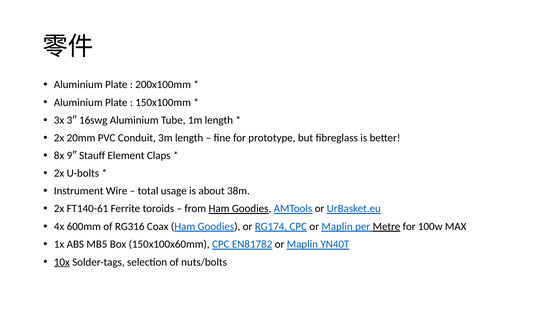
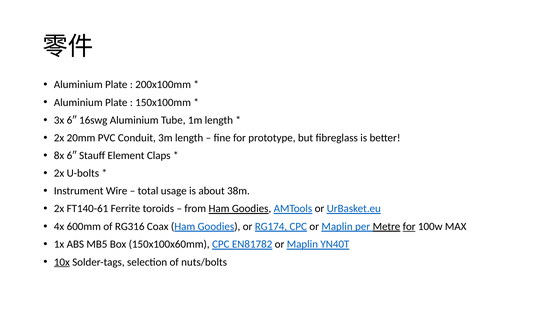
3x 3″: 3″ -> 6″ (72, 120)
8x 9″: 9″ -> 6″ (72, 155)
for underline: none -> present (409, 226)
